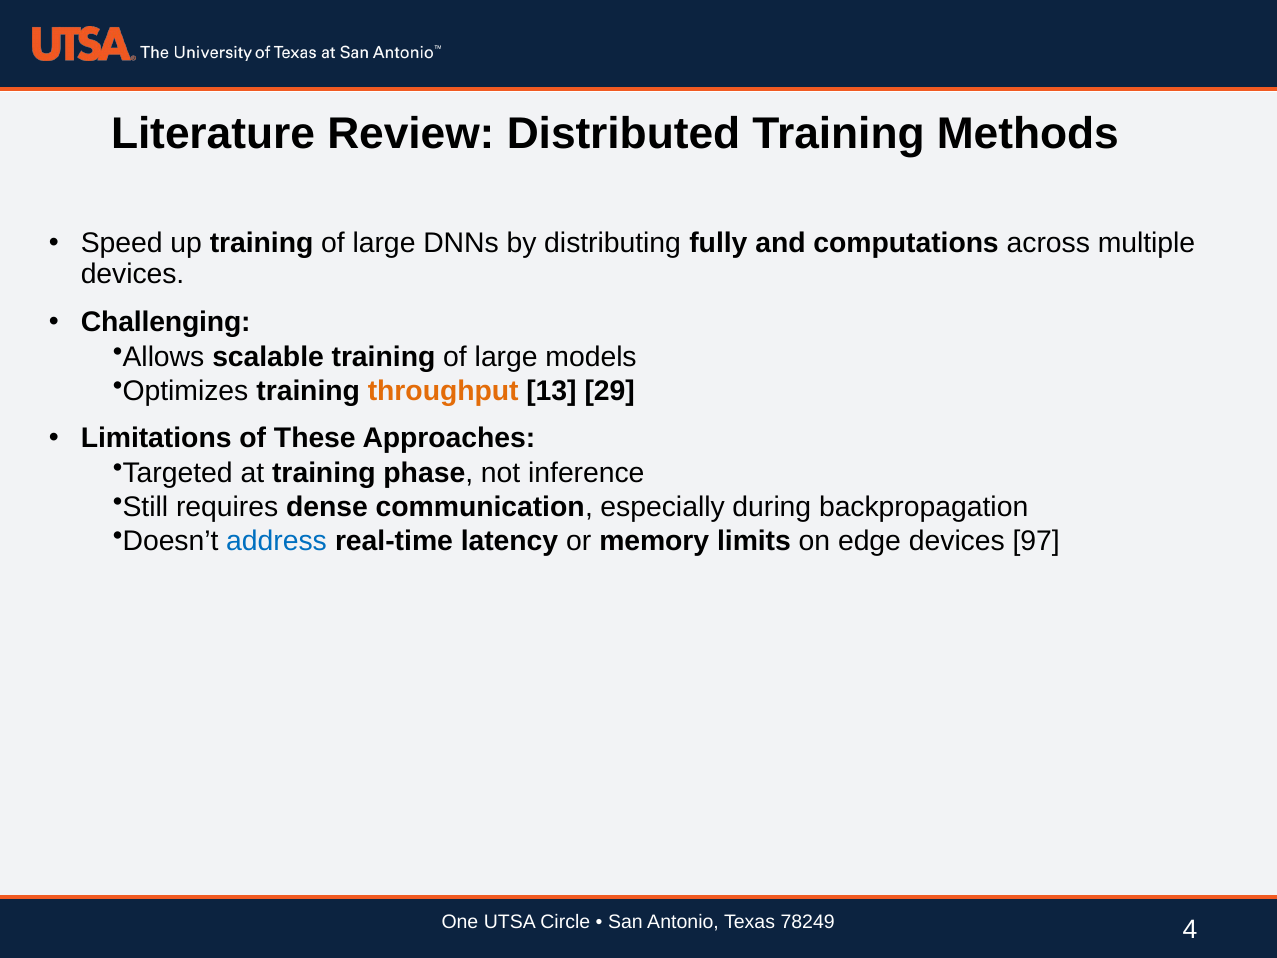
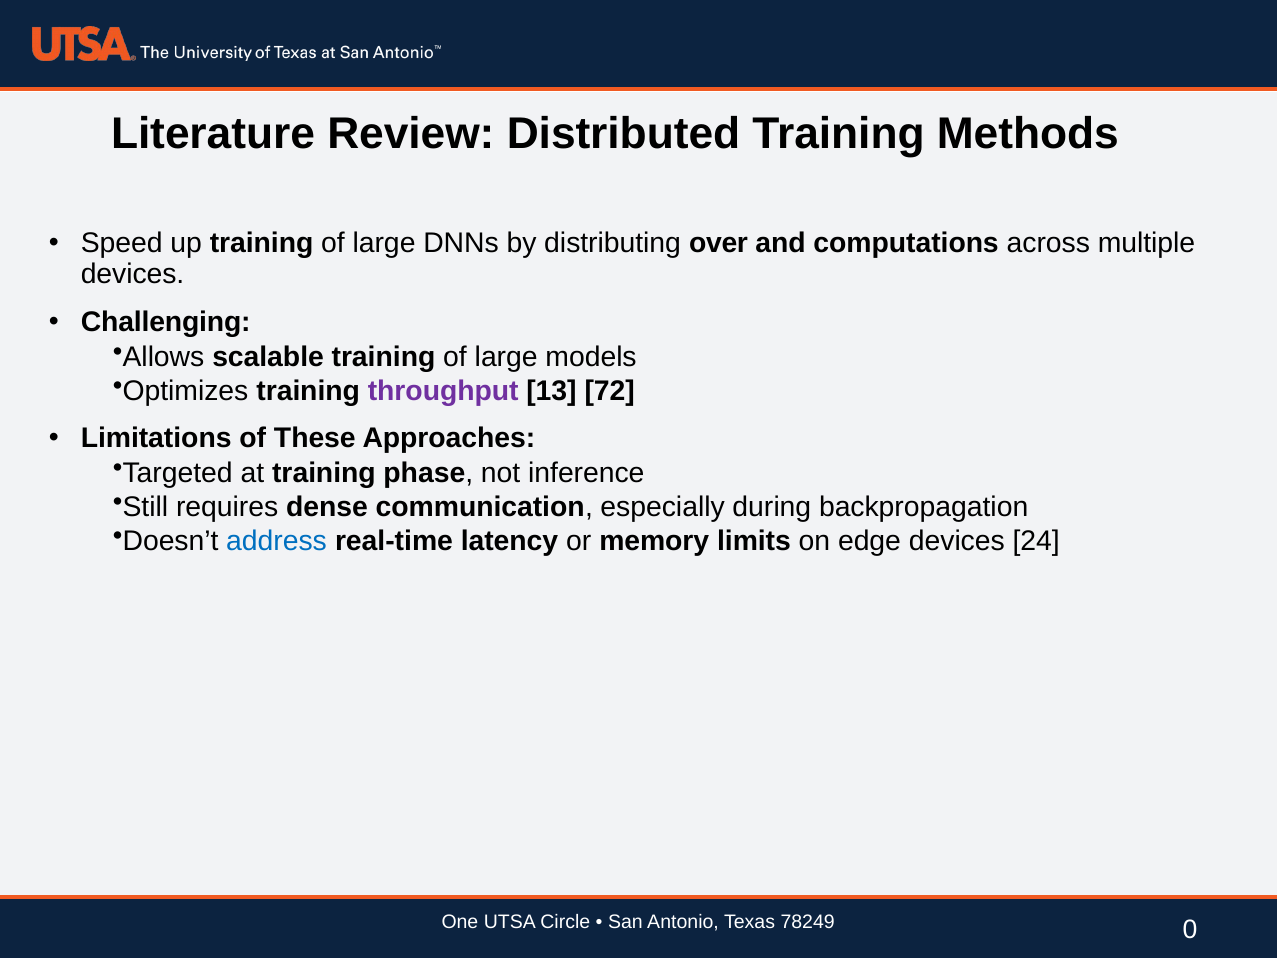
fully: fully -> over (719, 243)
throughput colour: orange -> purple (443, 391)
29: 29 -> 72 (610, 391)
97: 97 -> 24 (1036, 541)
4: 4 -> 0 (1190, 929)
